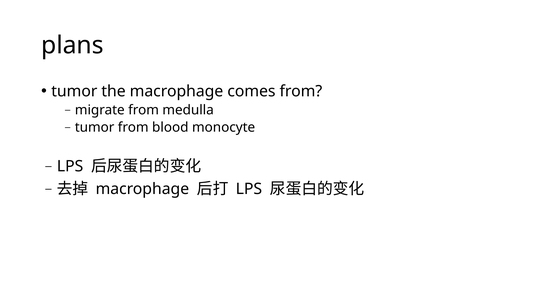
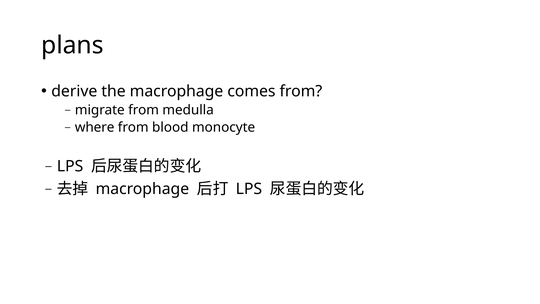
tumor: tumor -> derive (74, 91)
tumor: tumor -> where (95, 127)
